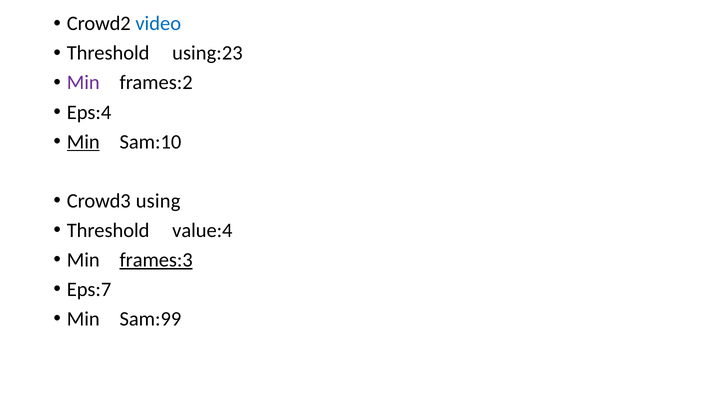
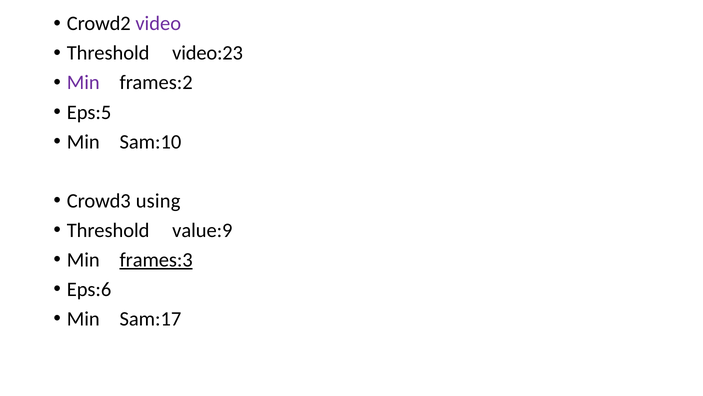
video colour: blue -> purple (158, 24)
using:23: using:23 -> video:23 (208, 53)
Eps:4: Eps:4 -> Eps:5 (89, 112)
Min underline: present -> none (83, 142)
value:4: value:4 -> value:9 (202, 230)
Eps:7: Eps:7 -> Eps:6 (89, 289)
Sam:99: Sam:99 -> Sam:17 (150, 318)
